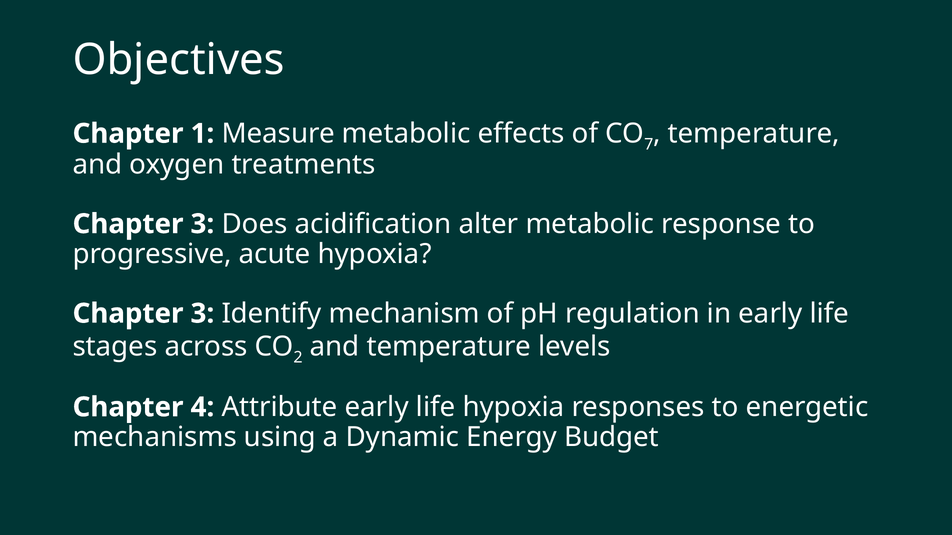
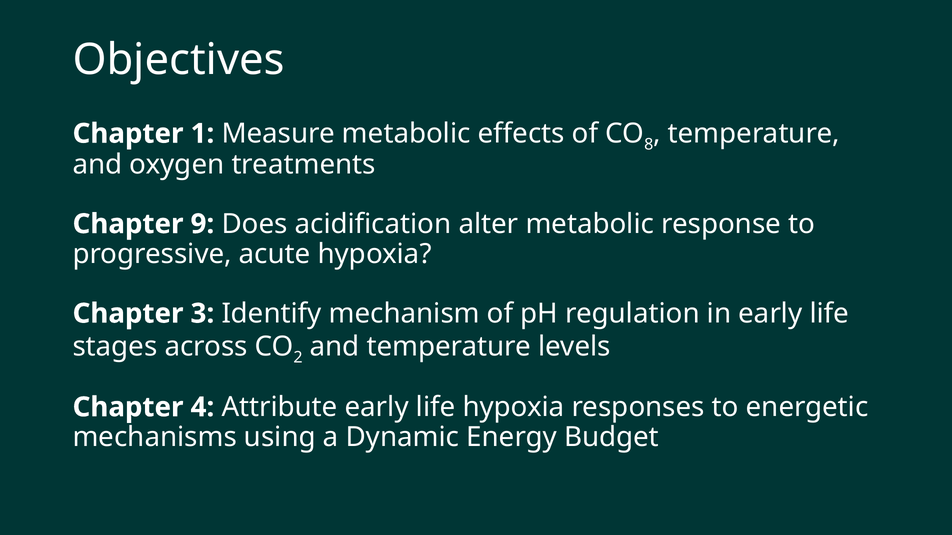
7: 7 -> 8 (649, 144)
3: 3 -> 9 (202, 224)
